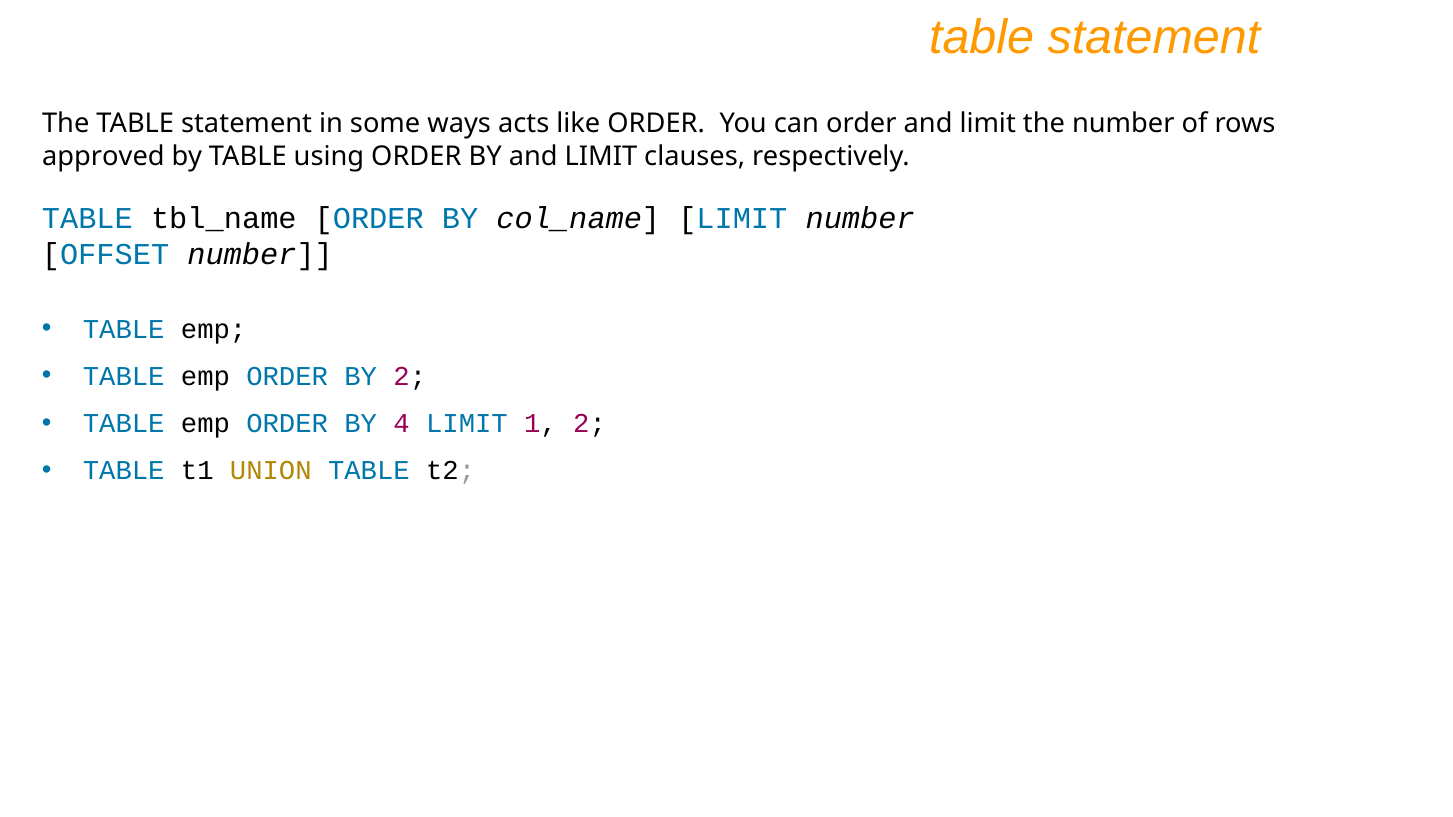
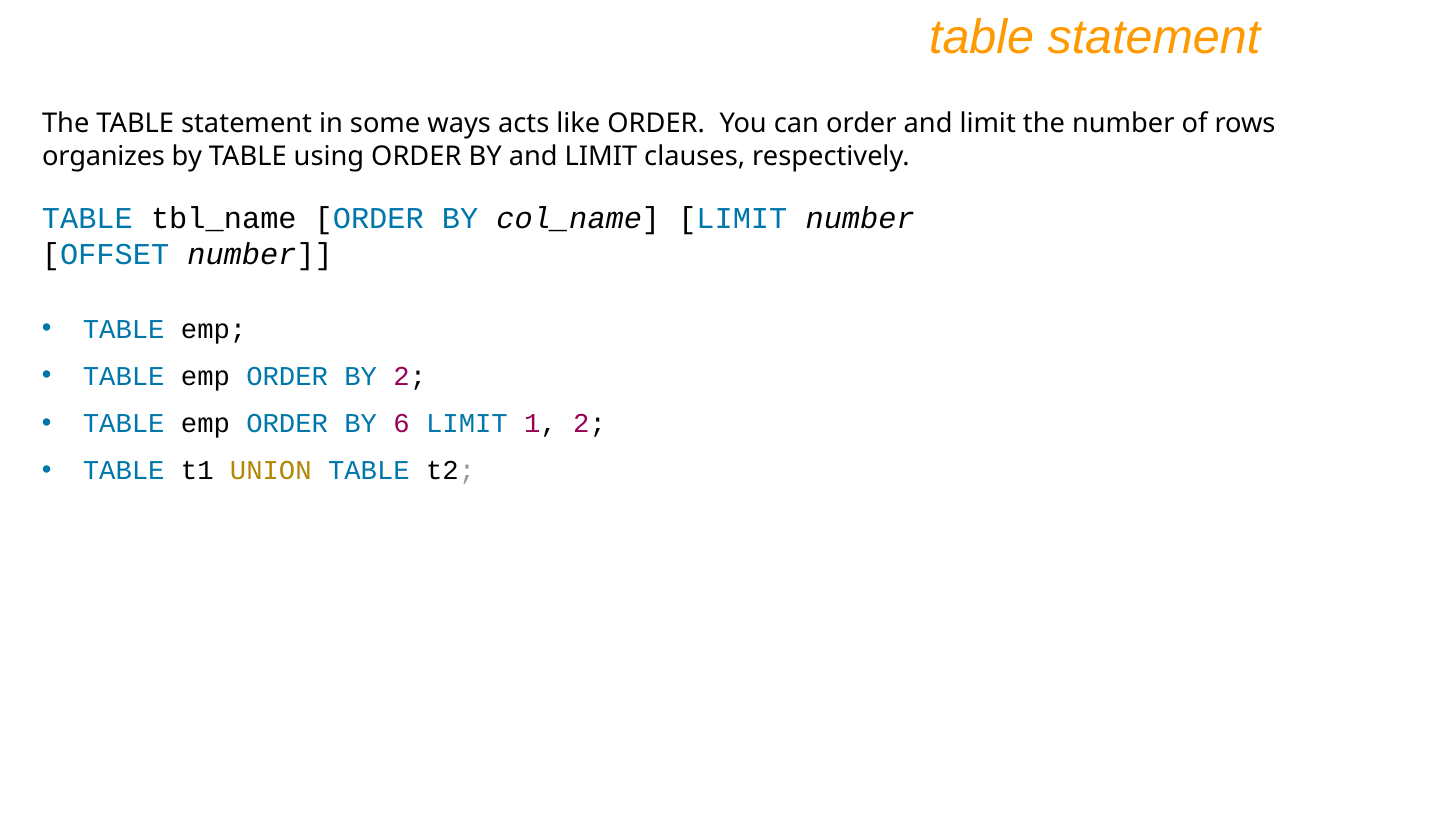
approved: approved -> organizes (104, 156)
4: 4 -> 6 (402, 424)
